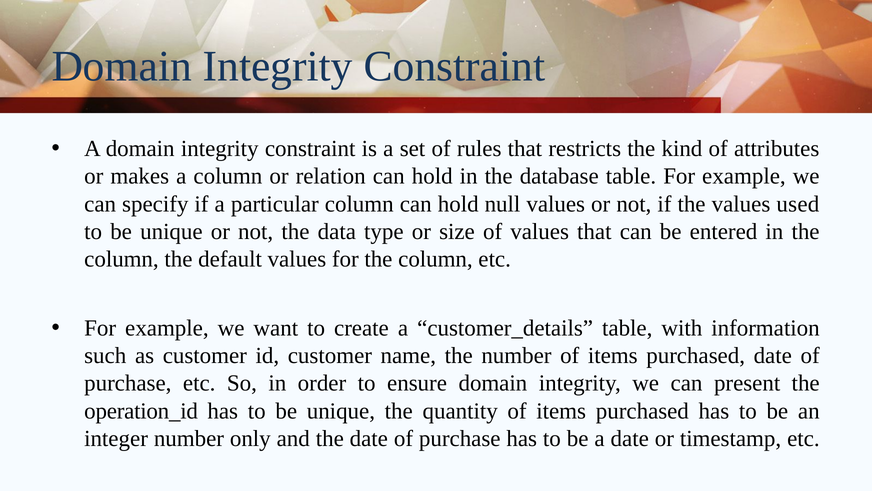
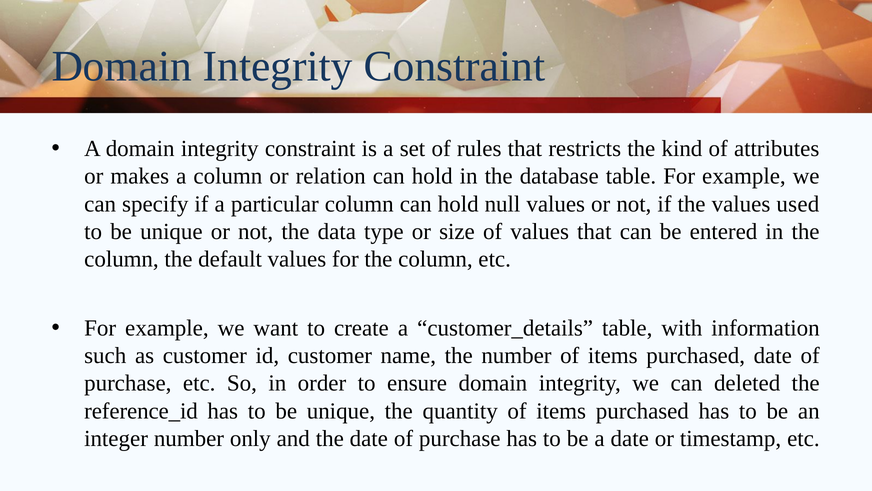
present: present -> deleted (747, 383)
operation_id: operation_id -> reference_id (141, 411)
